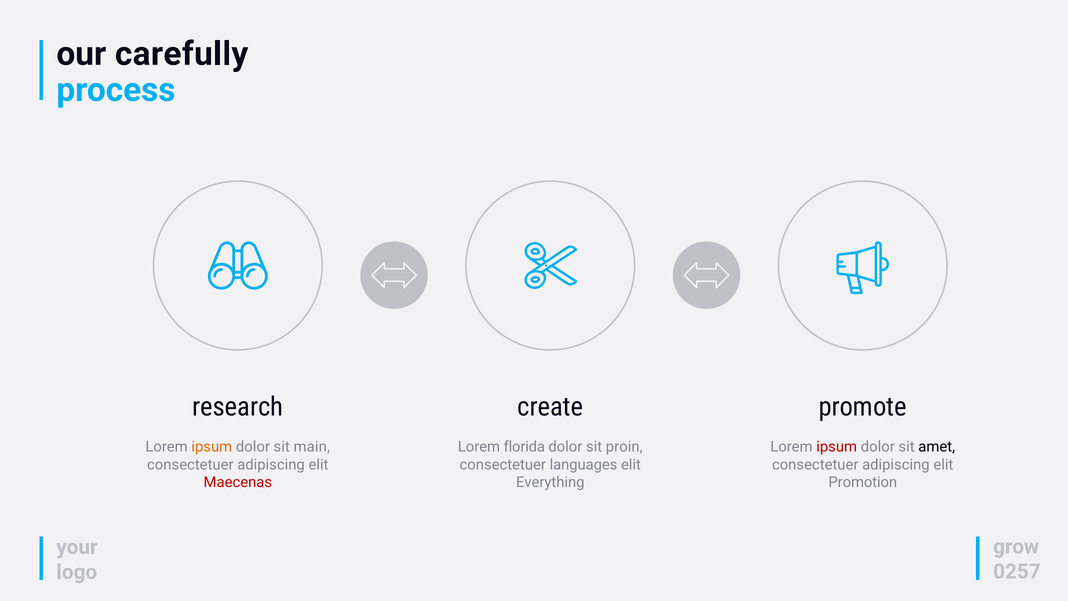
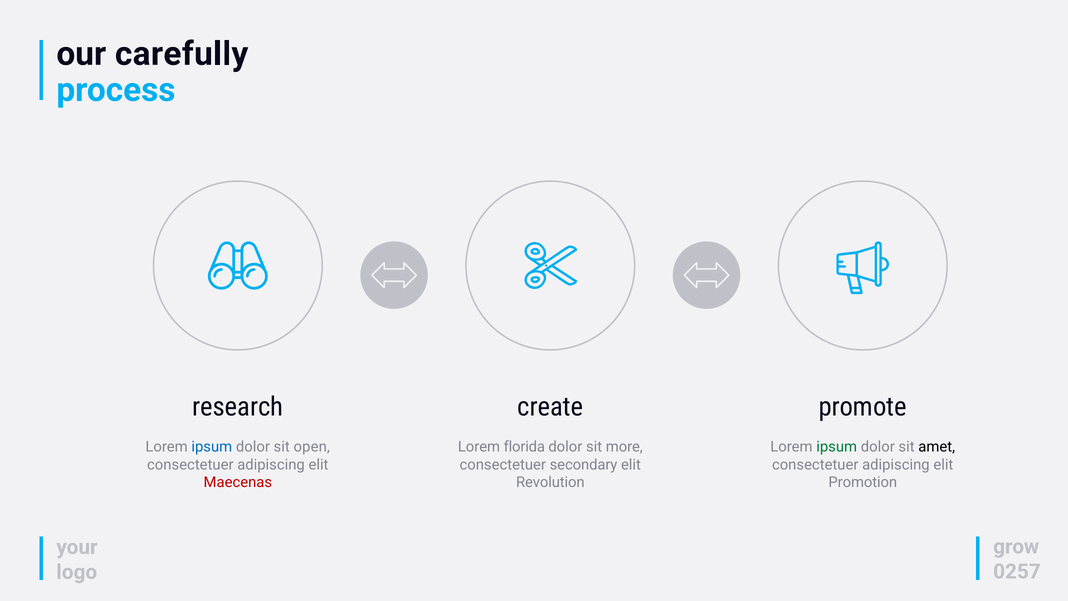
ipsum colour: orange -> blue (212, 447)
main: main -> open (312, 447)
proin: proin -> more (624, 447)
ipsum colour: red -> green (837, 447)
languages: languages -> secondary (584, 464)
Everything: Everything -> Revolution (550, 482)
